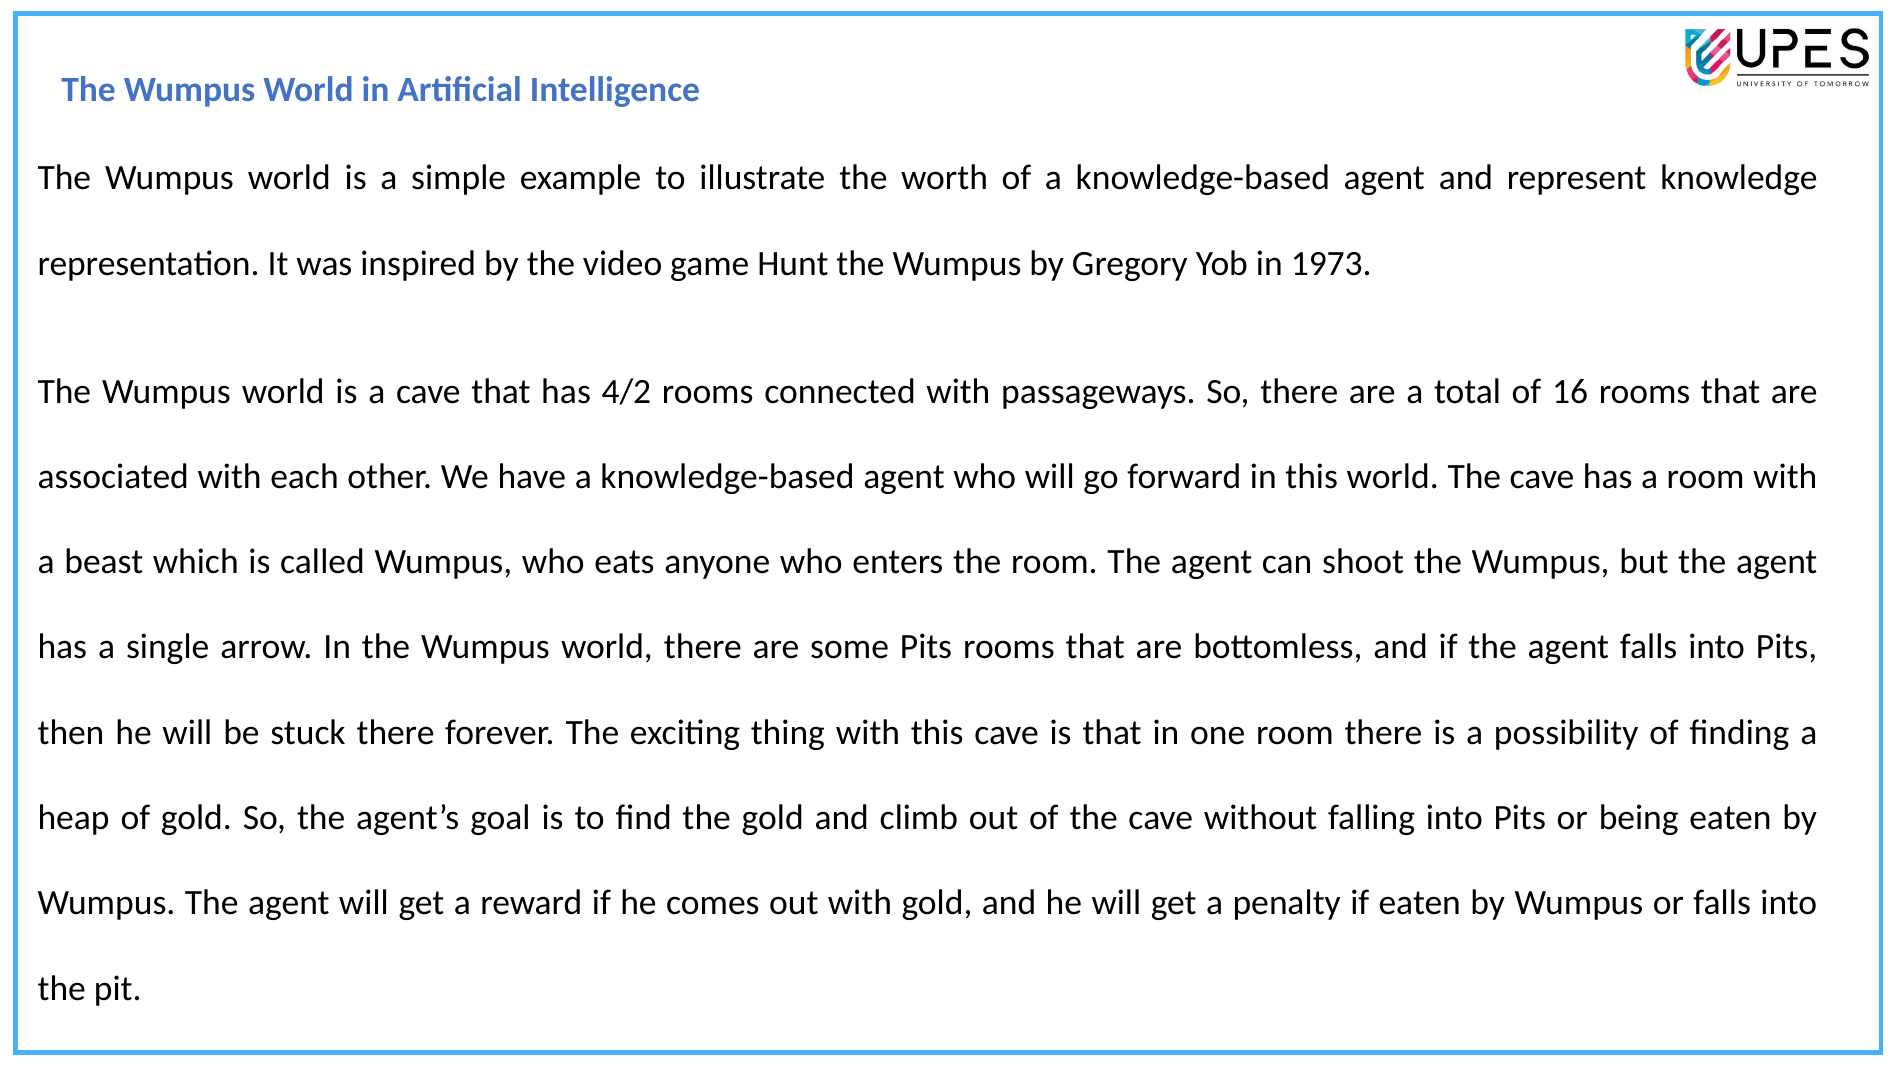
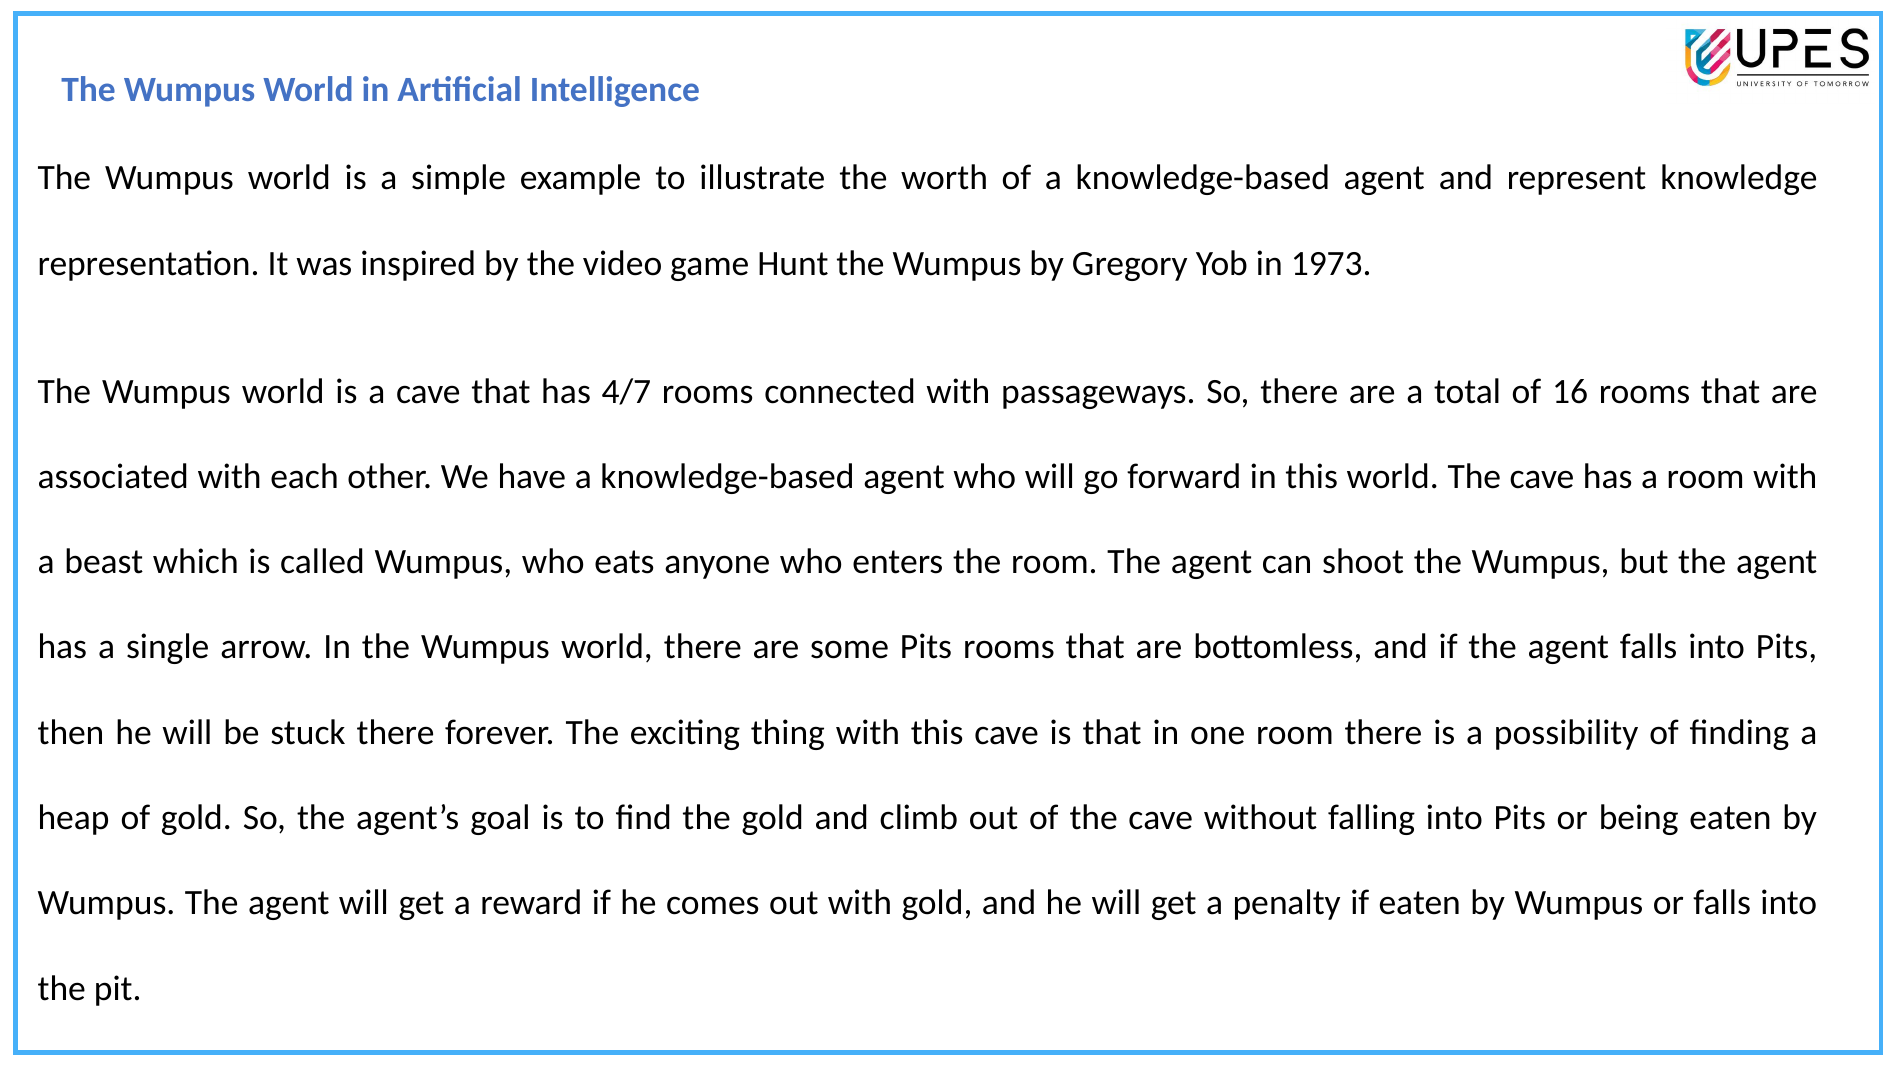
4/2: 4/2 -> 4/7 (626, 392)
